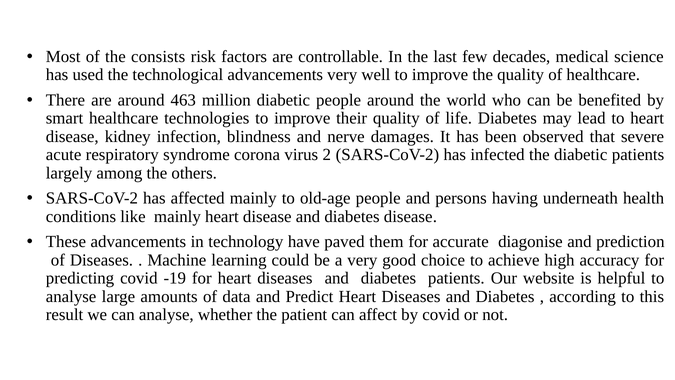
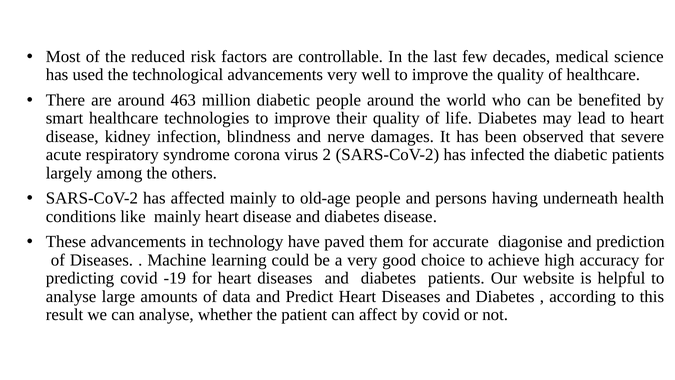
consists: consists -> reduced (158, 57)
